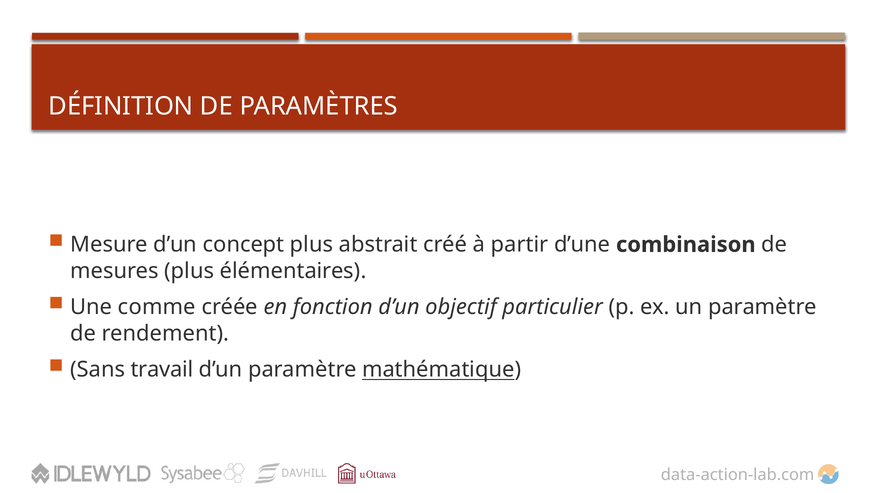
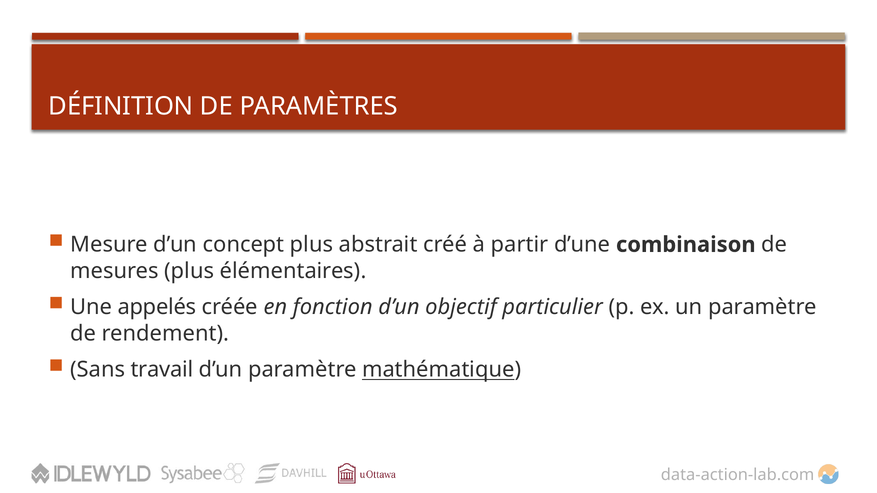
comme: comme -> appelés (157, 307)
